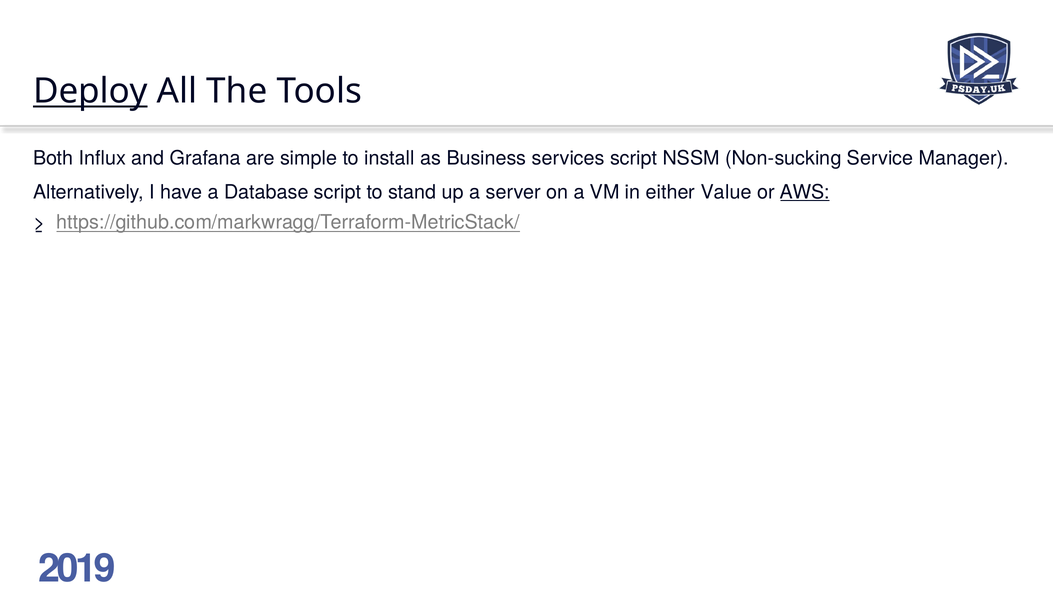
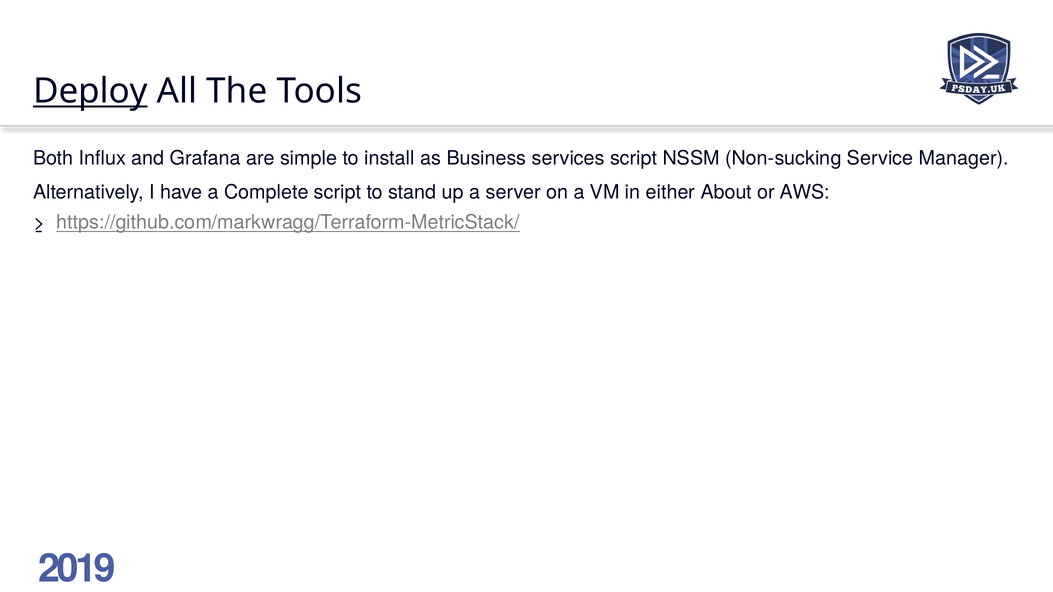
Database: Database -> Complete (266, 192)
Value: Value -> About (726, 192)
AWS underline: present -> none (805, 192)
